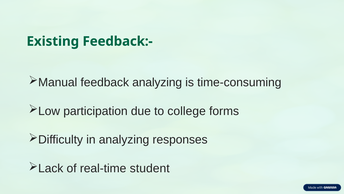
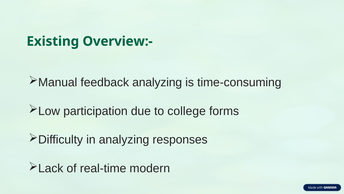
Feedback:-: Feedback:- -> Overview:- (118, 41)
student: student -> modern (150, 168)
